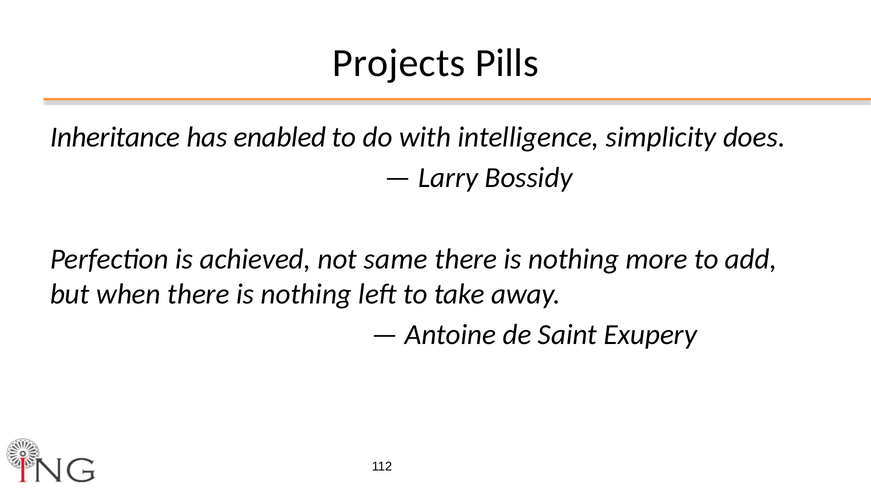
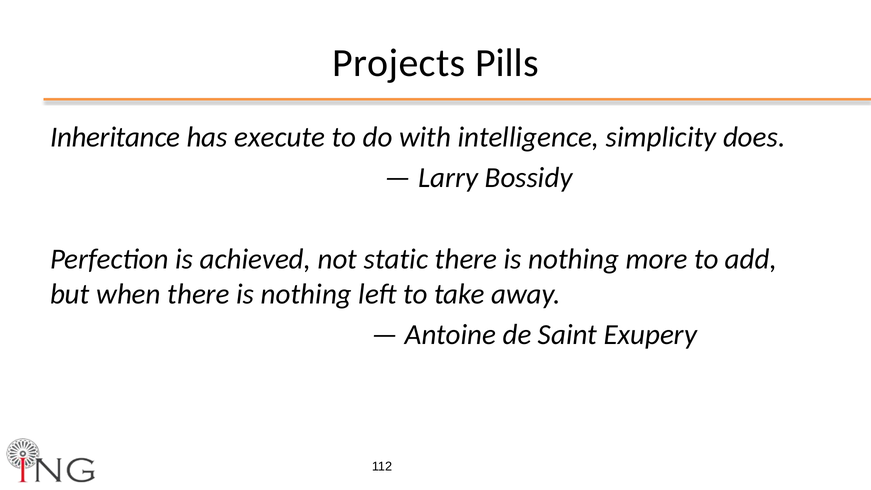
enabled: enabled -> execute (280, 137)
same: same -> static (396, 259)
